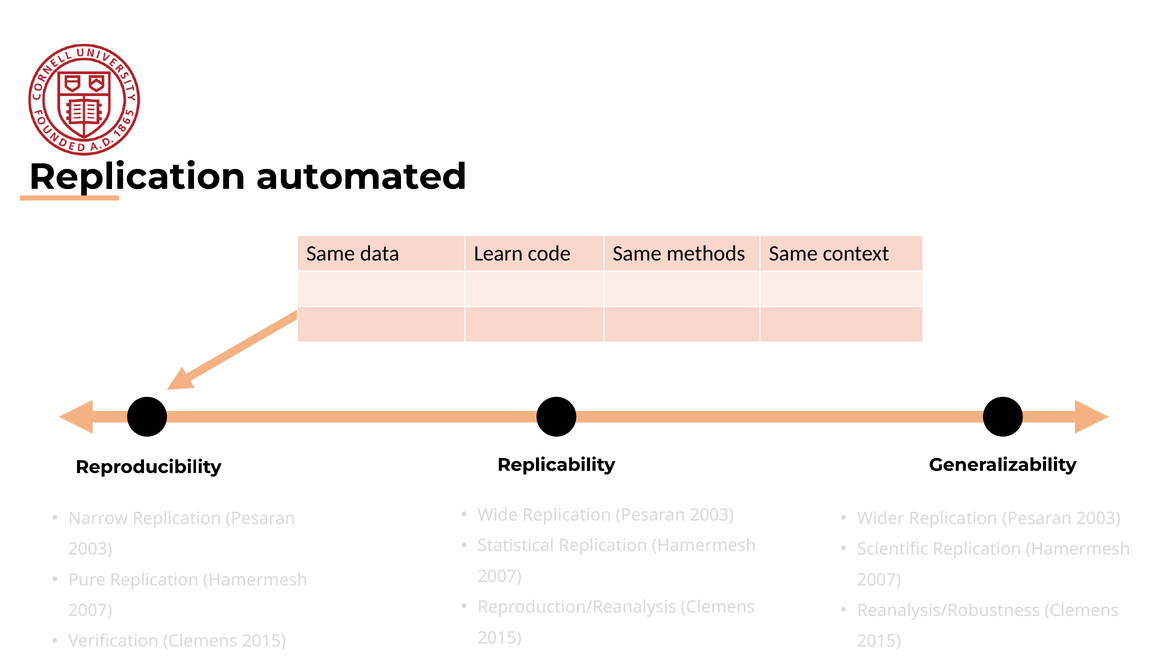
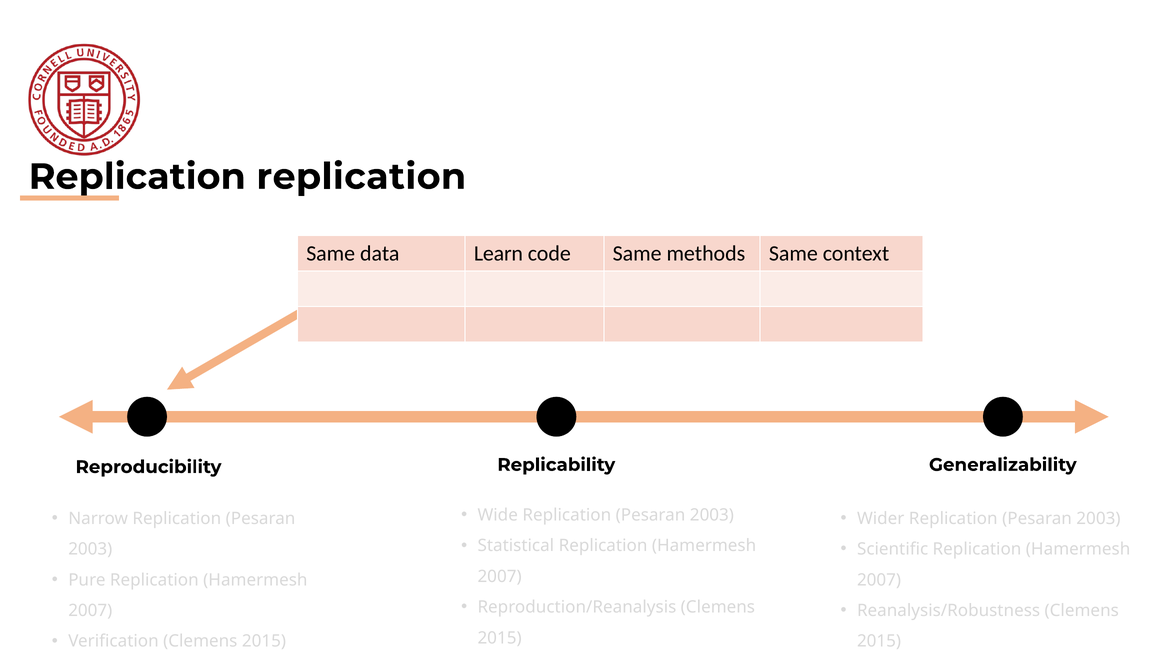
Replication automated: automated -> replication (361, 177)
